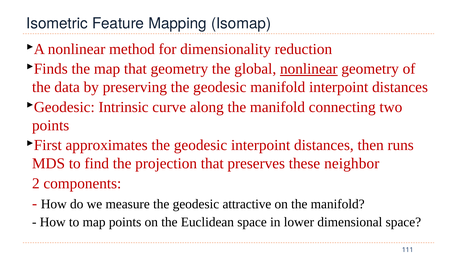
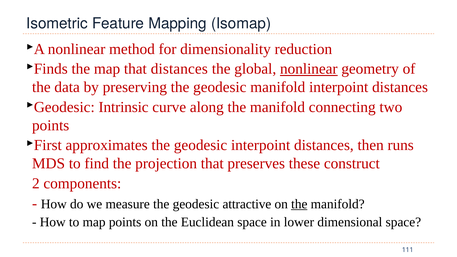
that geometry: geometry -> distances (179, 69)
neighbor: neighbor -> construct (352, 164)
the underline: none -> present (299, 204)
